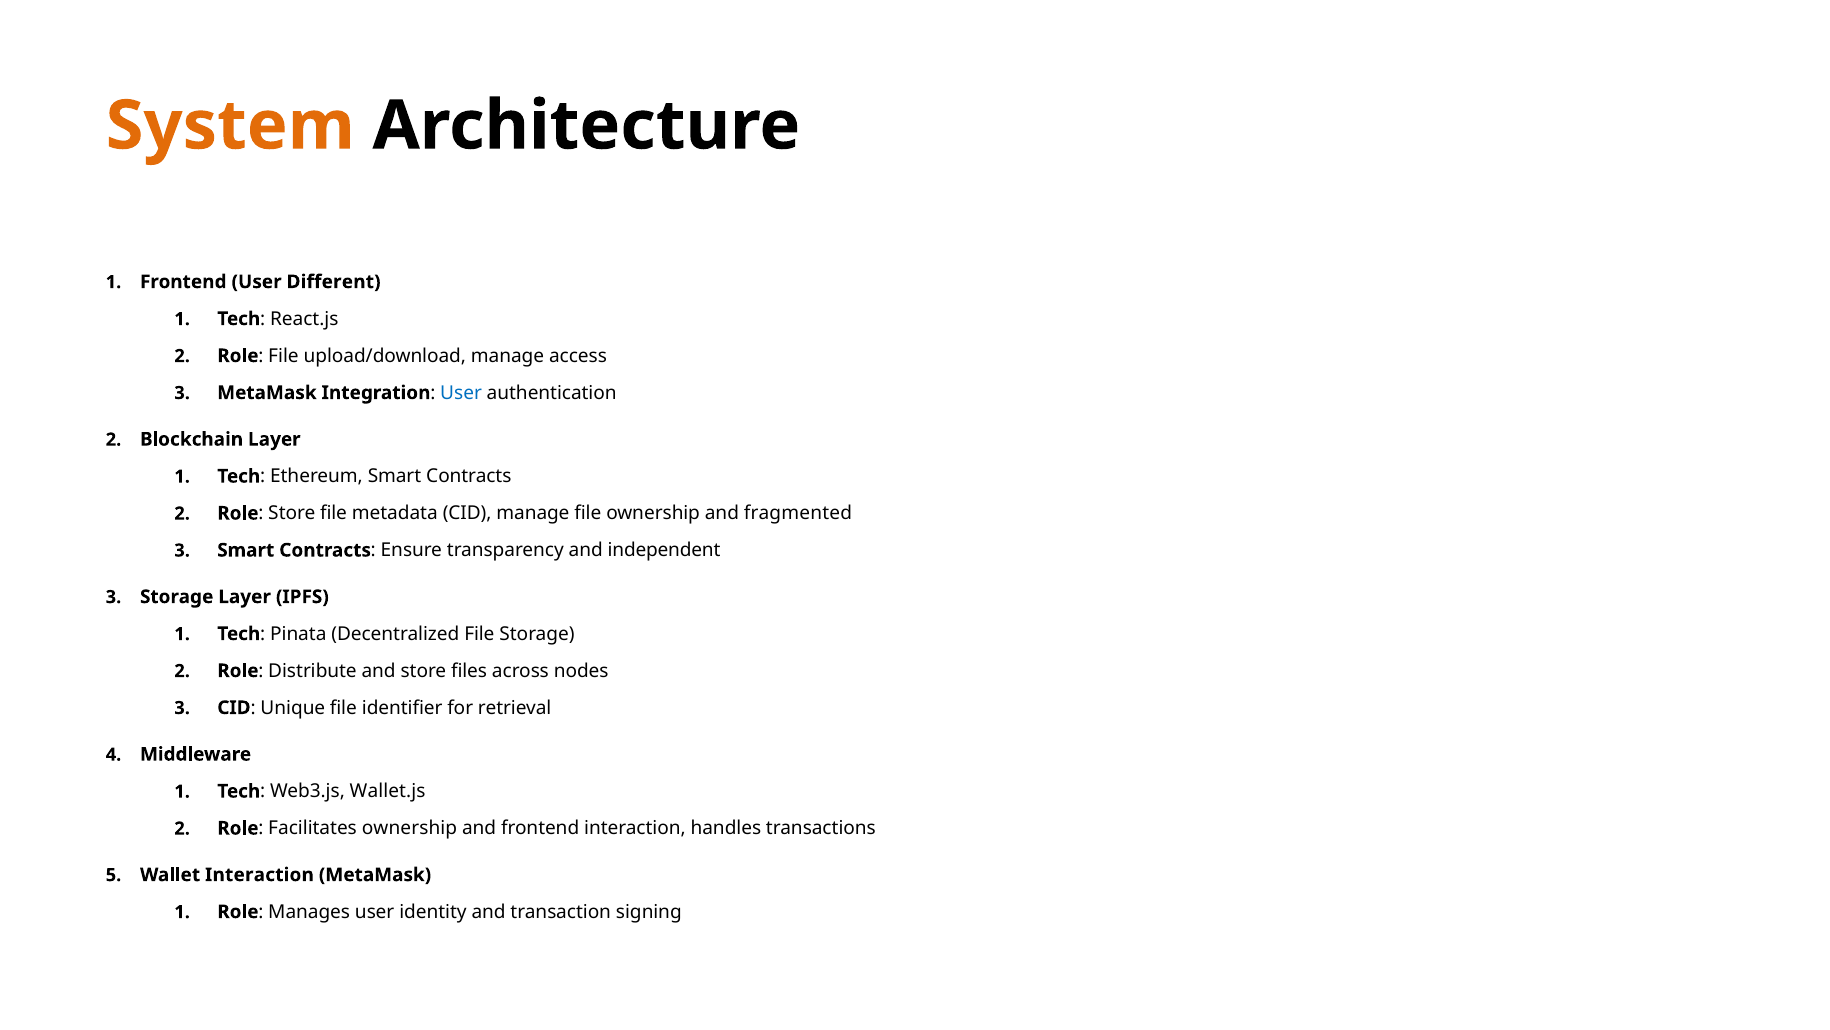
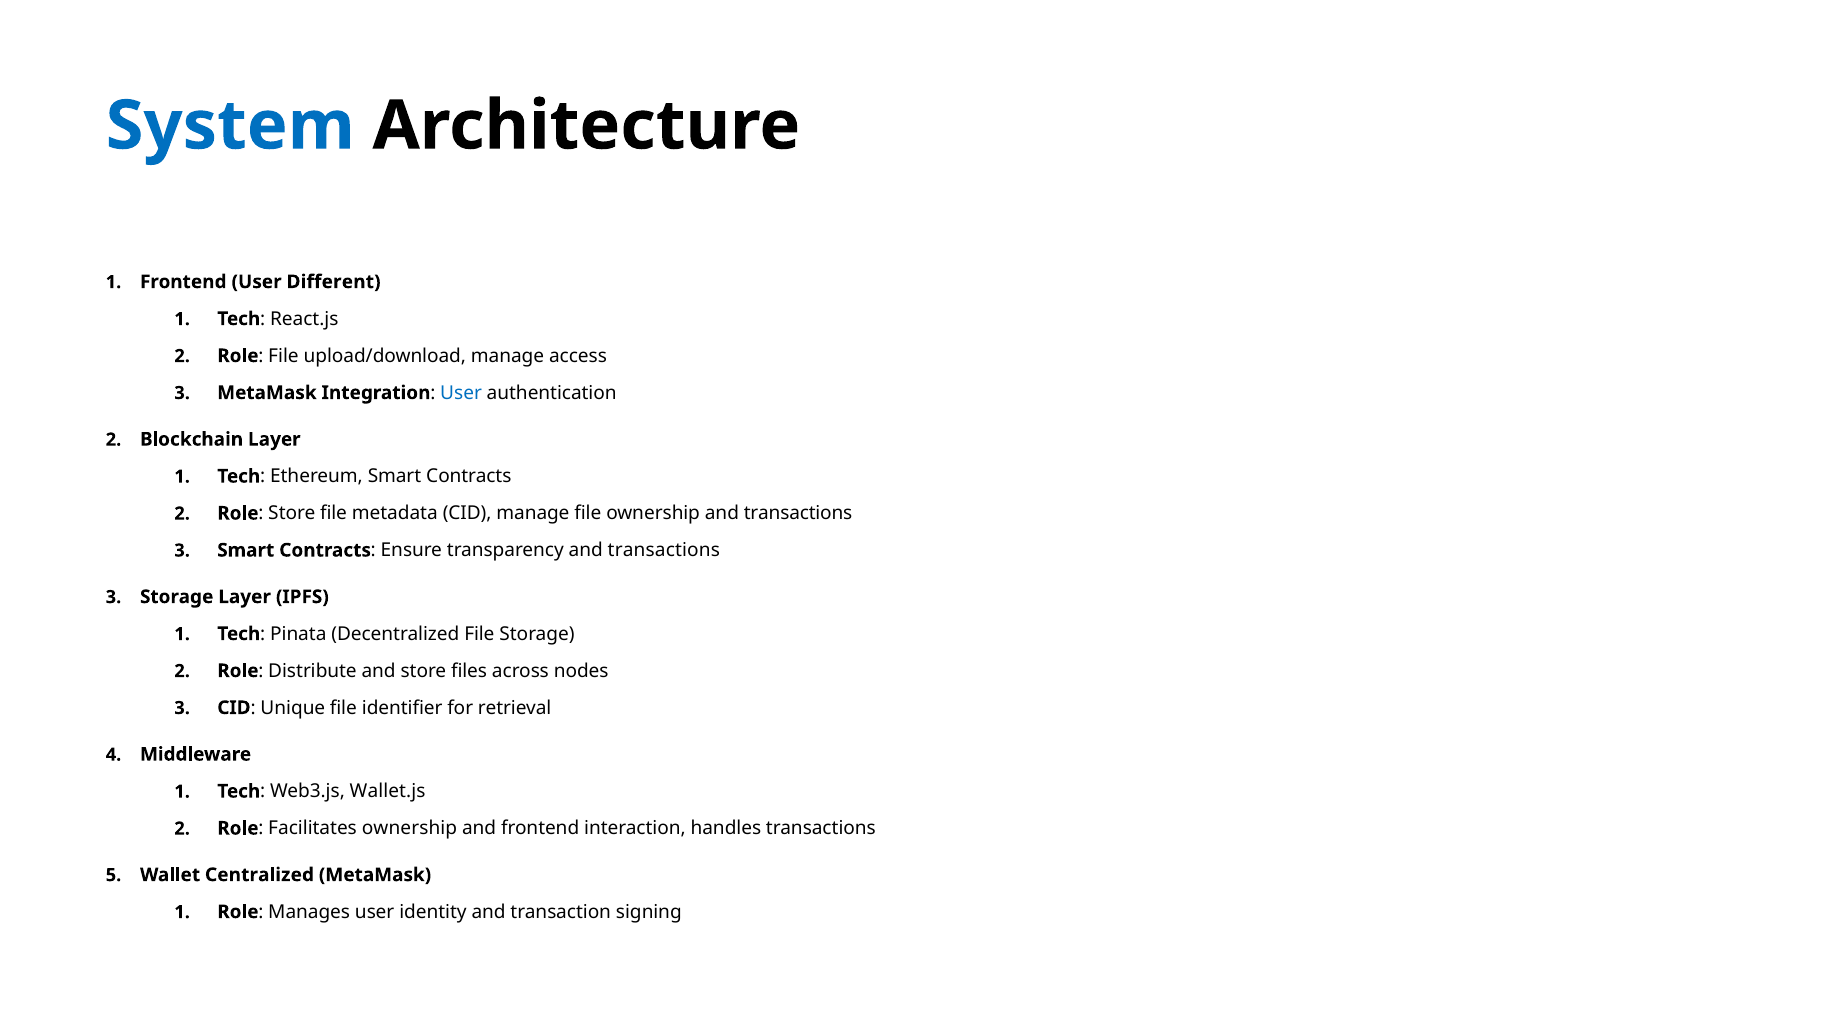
System colour: orange -> blue (230, 126)
ownership and fragmented: fragmented -> transactions (798, 513)
transparency and independent: independent -> transactions (664, 550)
Wallet Interaction: Interaction -> Centralized (259, 874)
